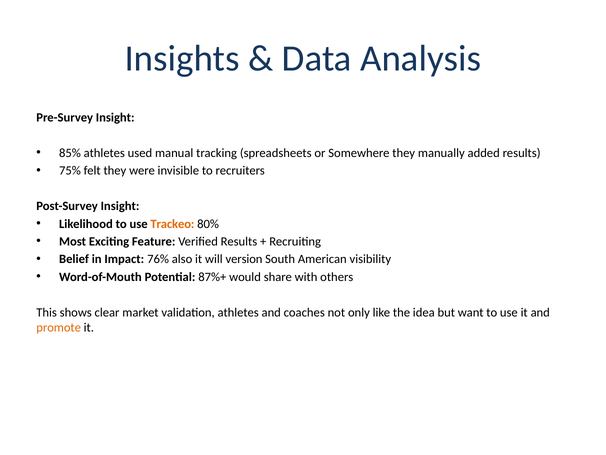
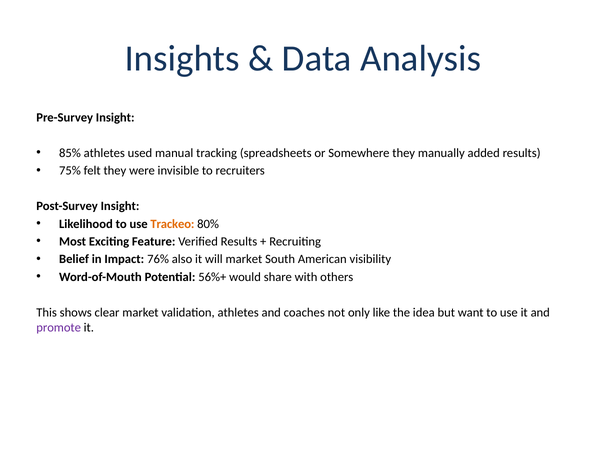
will version: version -> market (244, 259)
87%+: 87%+ -> 56%+ (212, 277)
promote colour: orange -> purple (59, 327)
